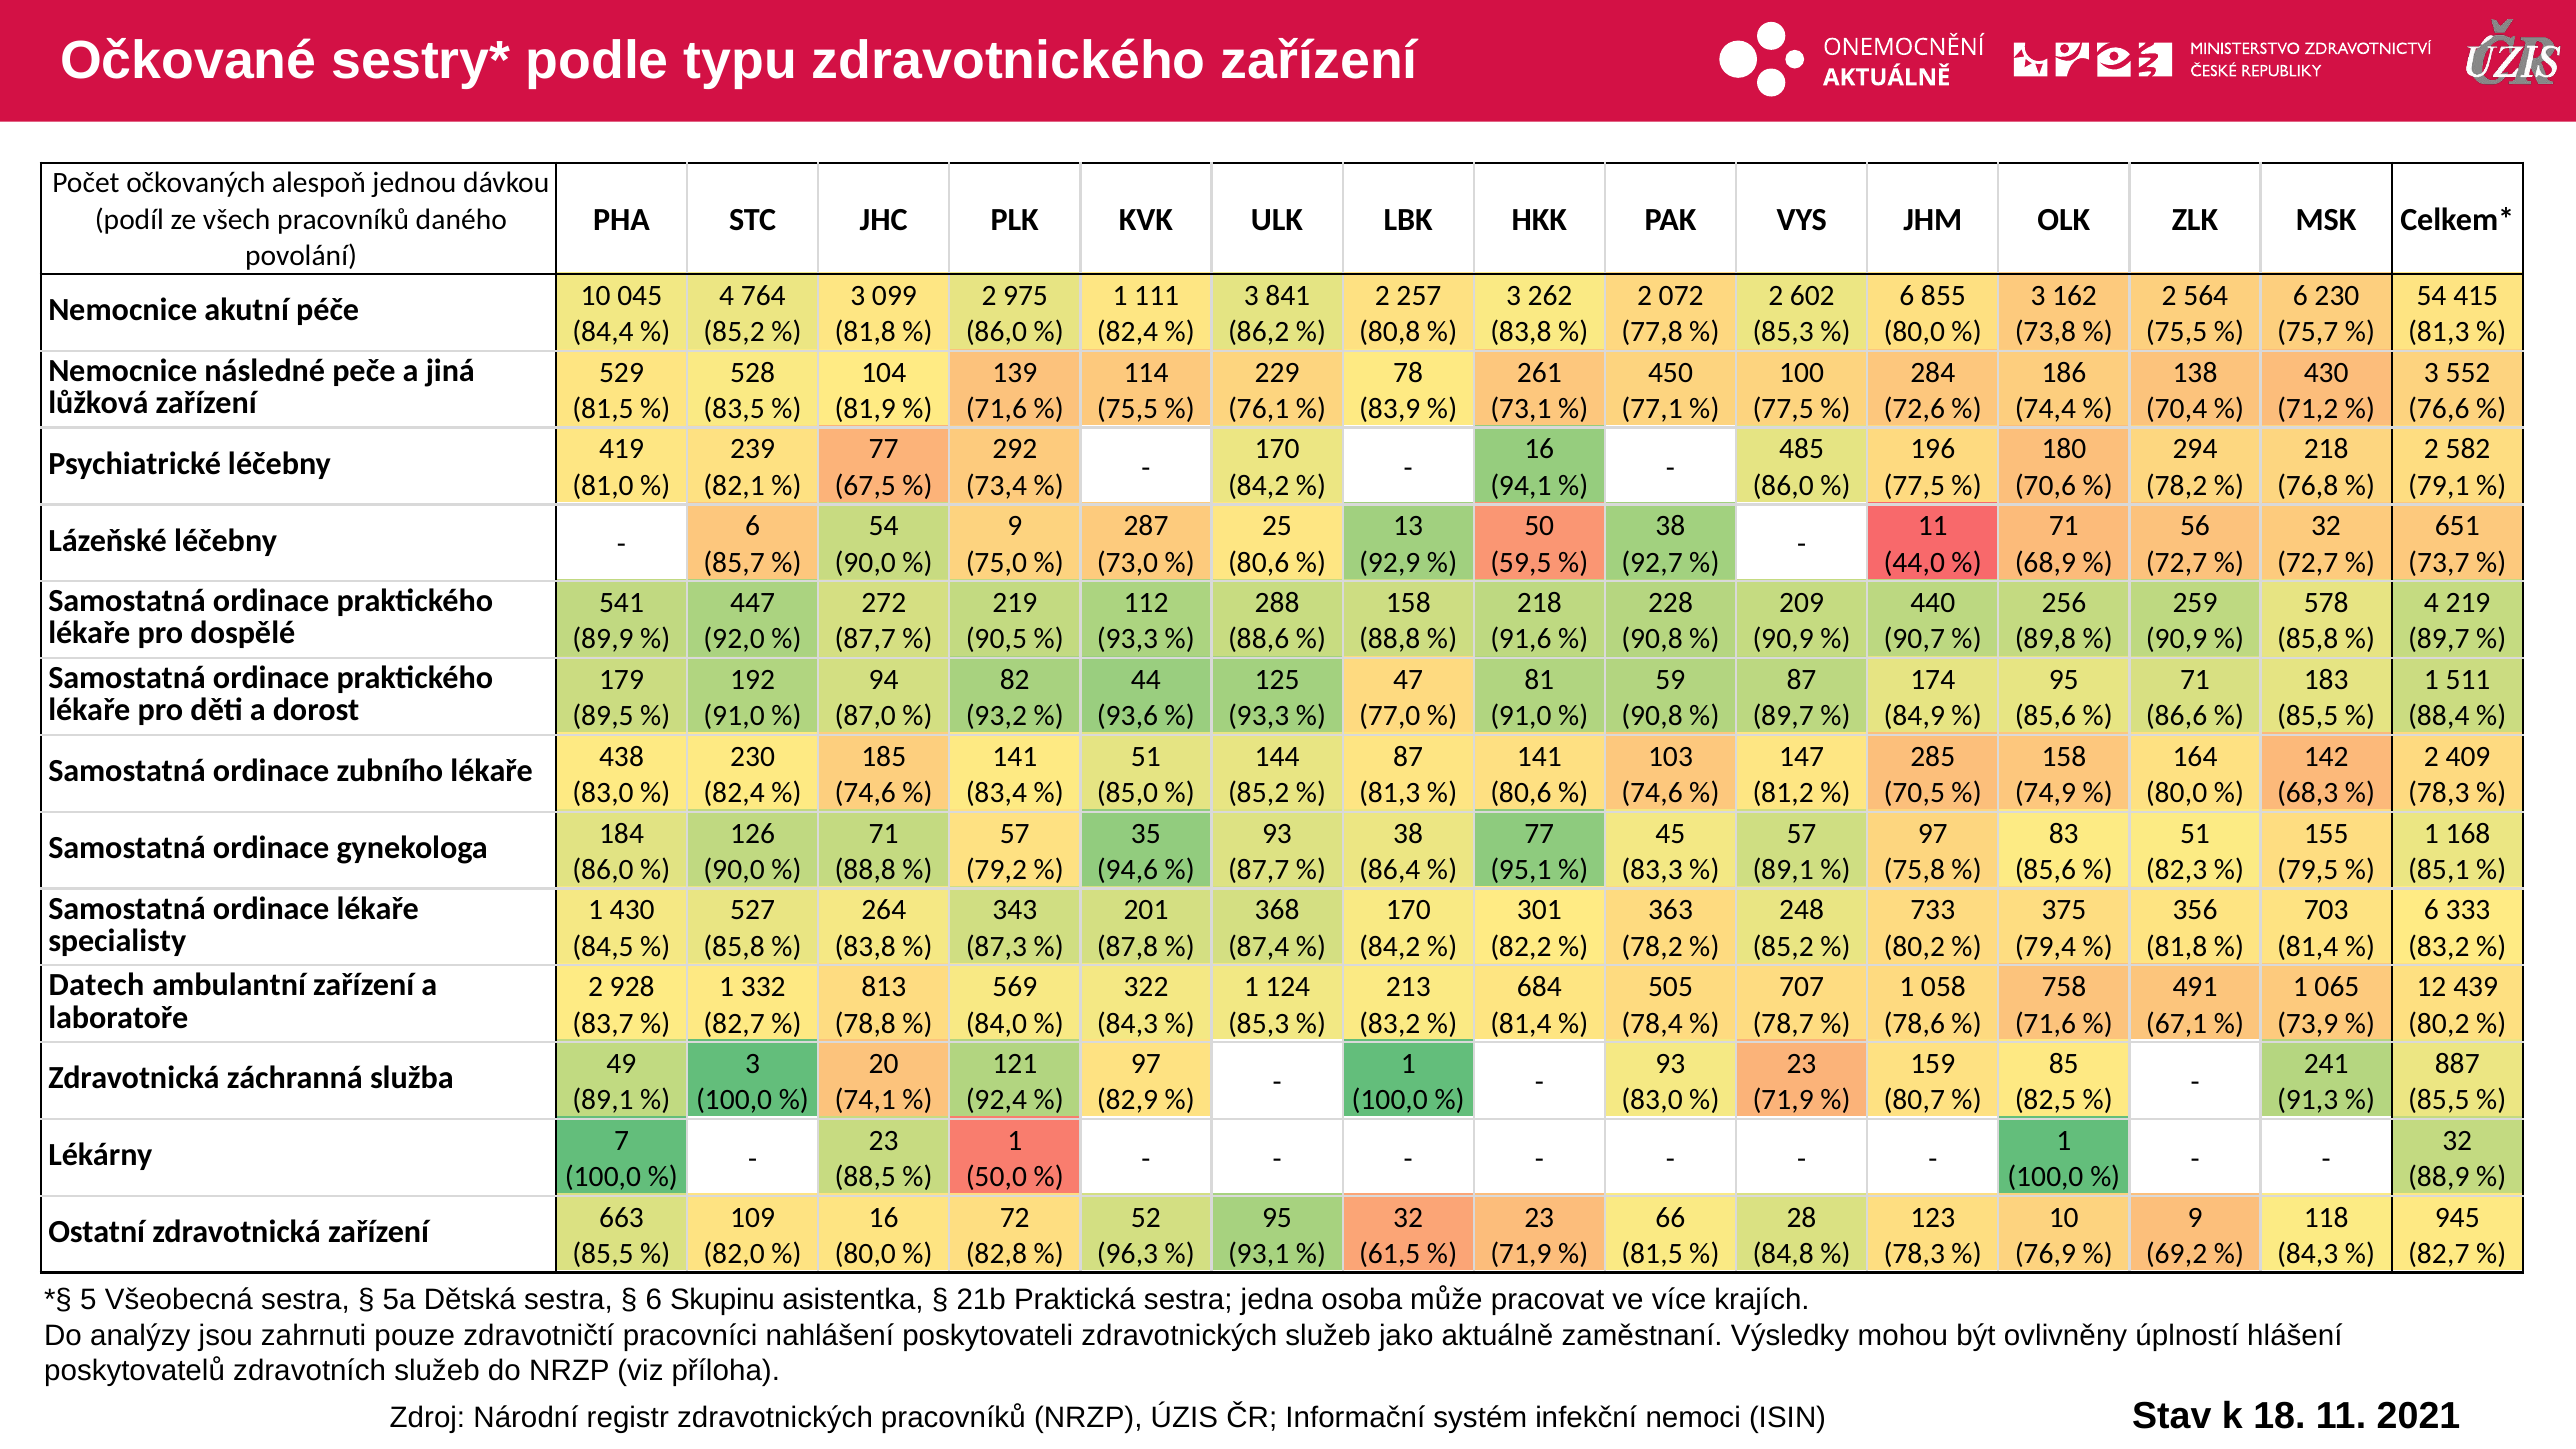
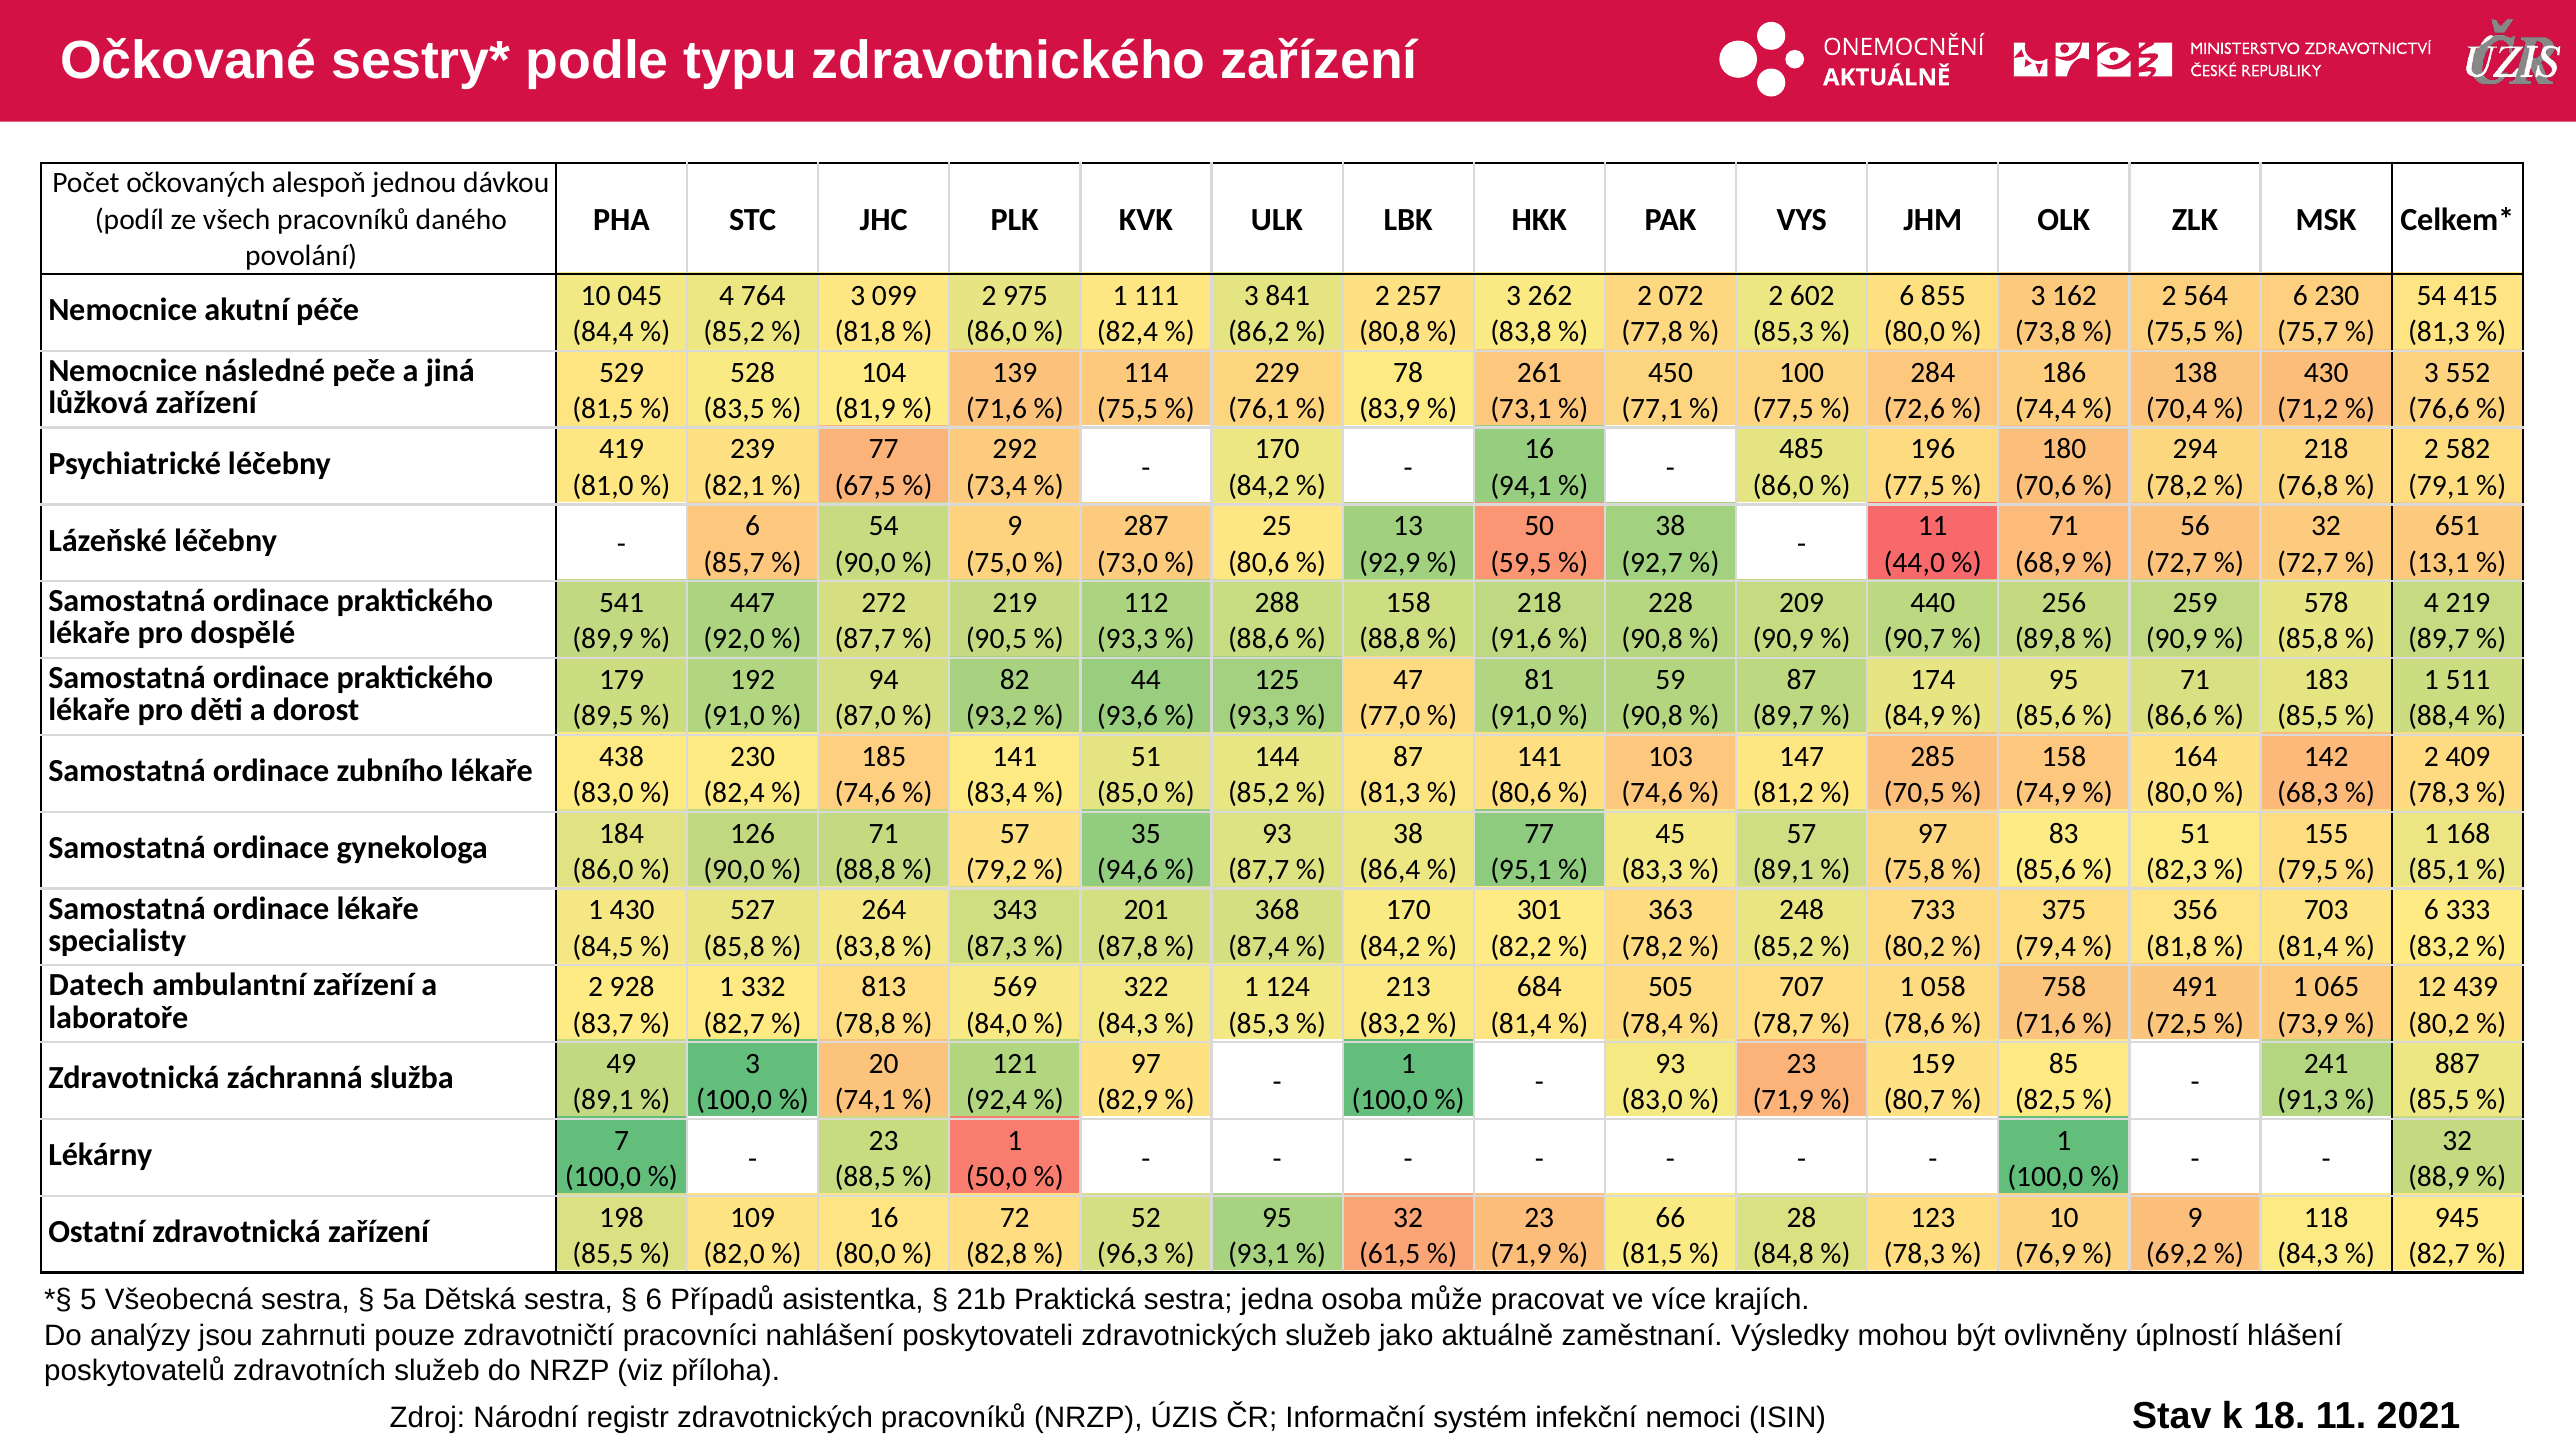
73,7: 73,7 -> 13,1 (2439, 562)
67,1: 67,1 -> 72,5 (2177, 1023)
663: 663 -> 198 (621, 1217)
Skupinu: Skupinu -> Případů (722, 1300)
